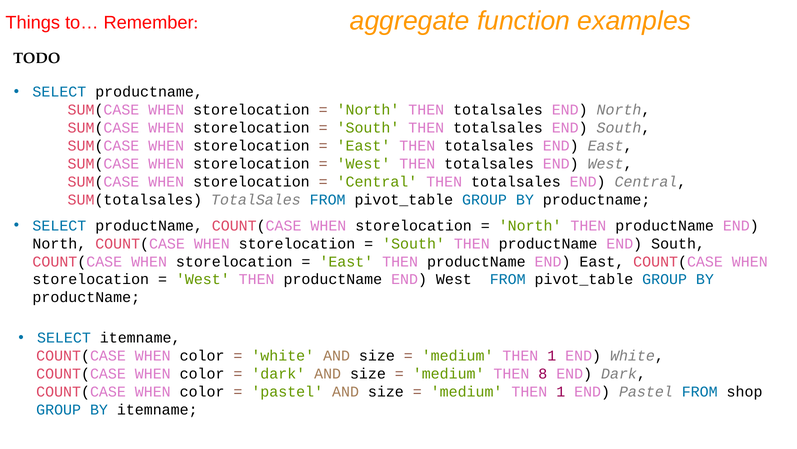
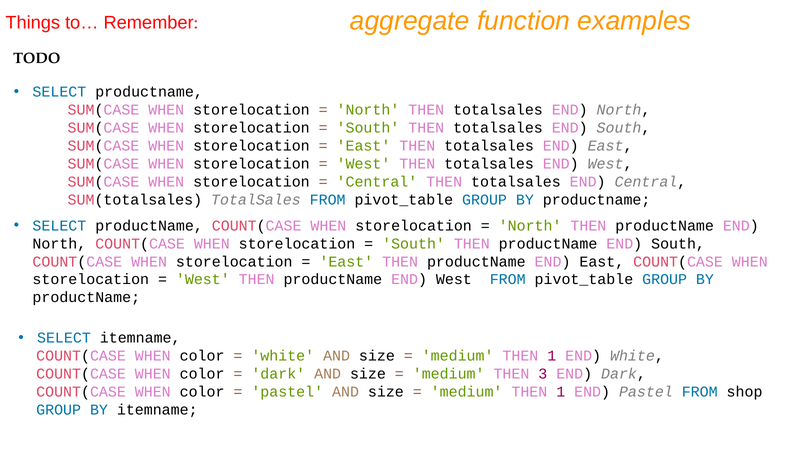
8: 8 -> 3 (543, 373)
